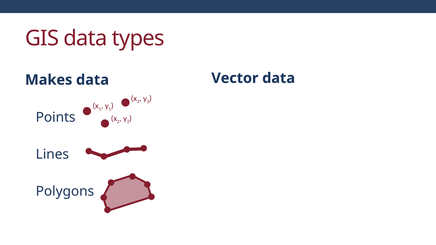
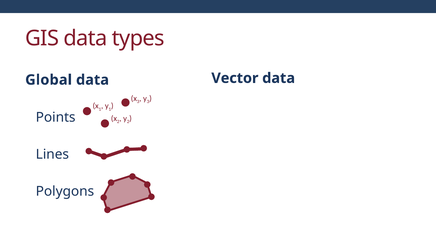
Makes: Makes -> Global (49, 80)
